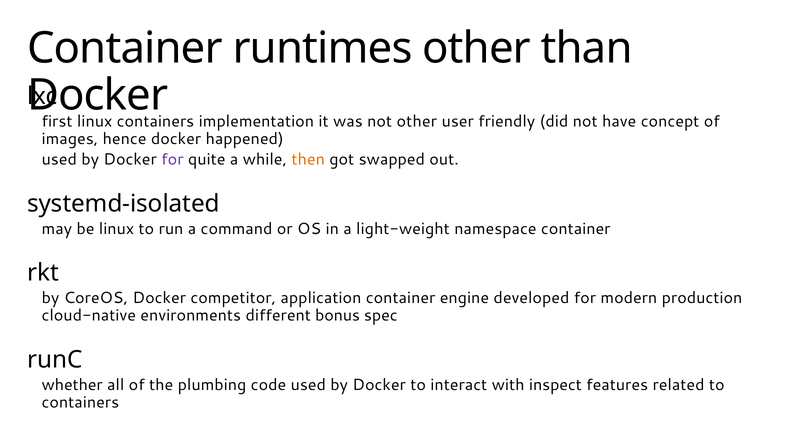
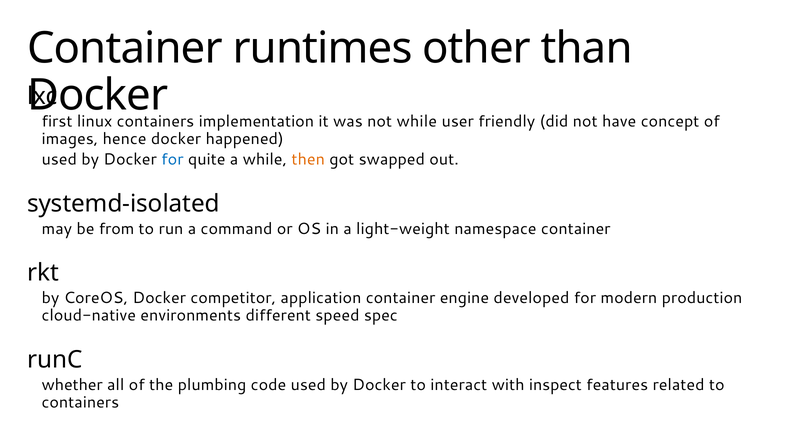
not other: other -> while (417, 121)
for colour: purple -> blue (172, 160)
be linux: linux -> from (117, 229)
bonus: bonus -> speed (337, 316)
